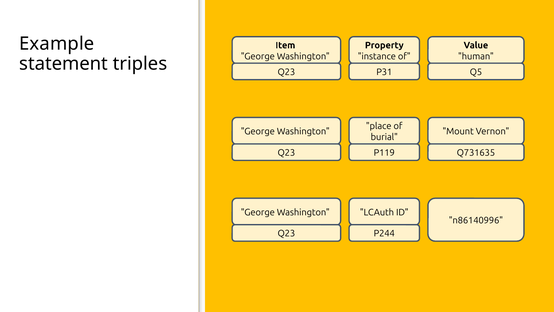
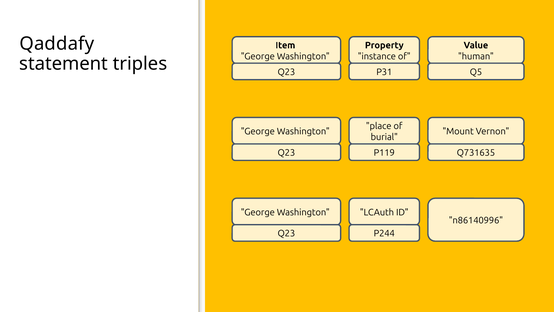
Example: Example -> Qaddafy (57, 44)
